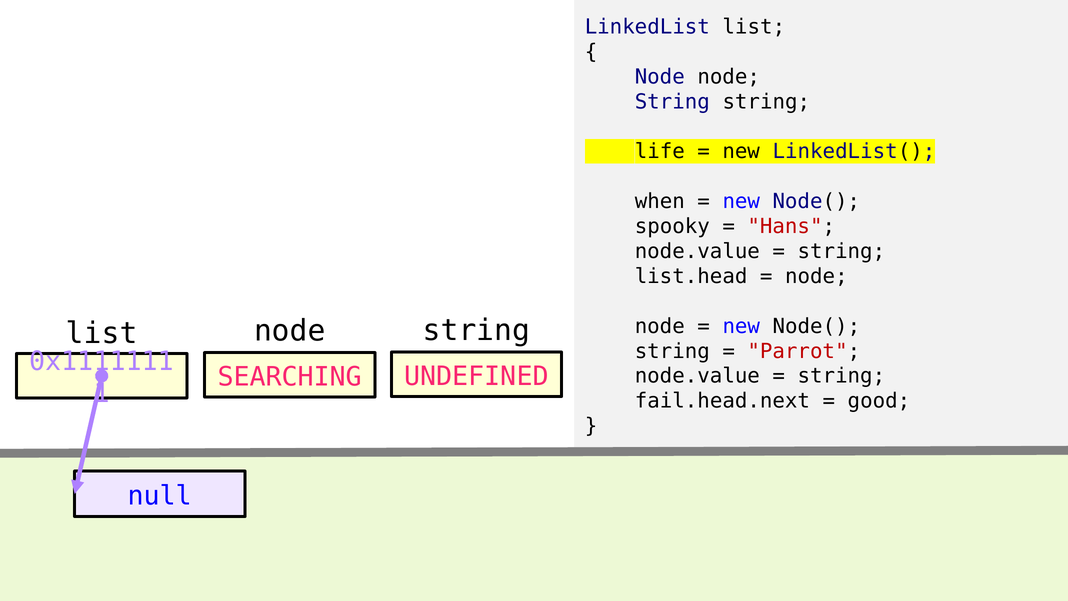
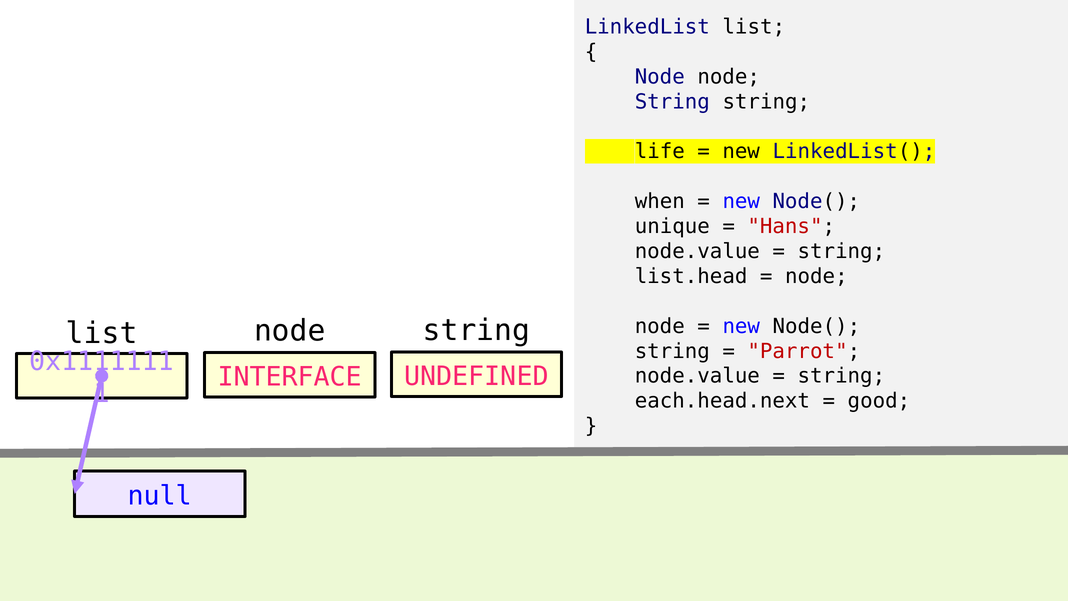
spooky: spooky -> unique (672, 226)
SEARCHING: SEARCHING -> INTERFACE (290, 377)
fail.head.next: fail.head.next -> each.head.next (722, 401)
